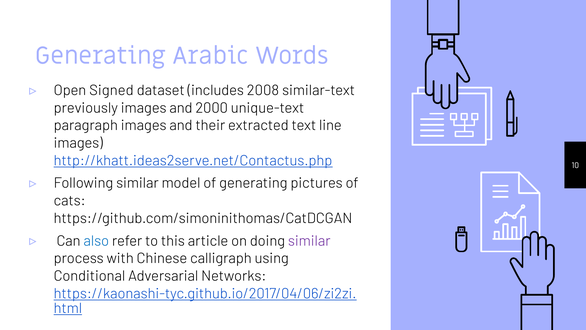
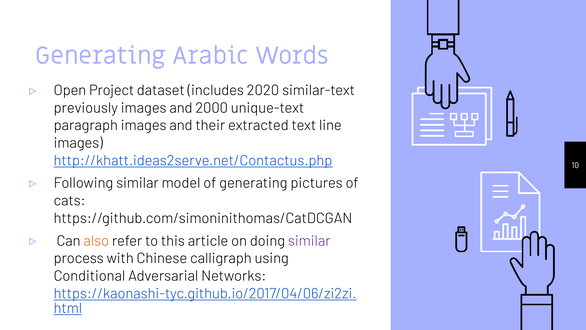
Signed: Signed -> Project (112, 90)
2008: 2008 -> 2020 (263, 90)
also colour: blue -> orange (96, 241)
